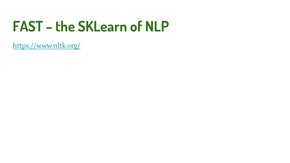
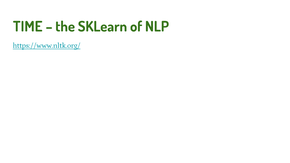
FAST: FAST -> TIME (28, 27)
